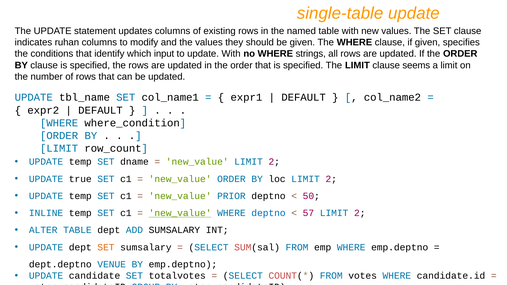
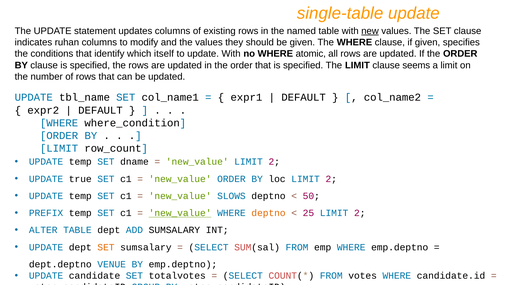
new underline: none -> present (370, 31)
input: input -> itself (164, 54)
strings: strings -> atomic (311, 54)
PRIOR: PRIOR -> SLOWS (231, 196)
INLINE: INLINE -> PREFIX (46, 213)
deptno colour: blue -> orange (269, 213)
57: 57 -> 25 (308, 213)
